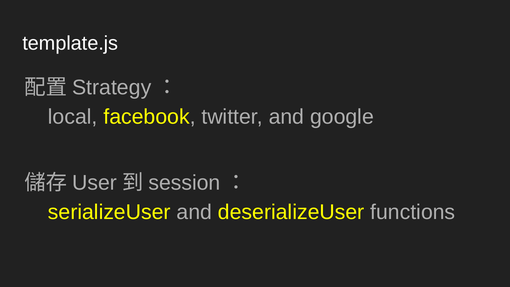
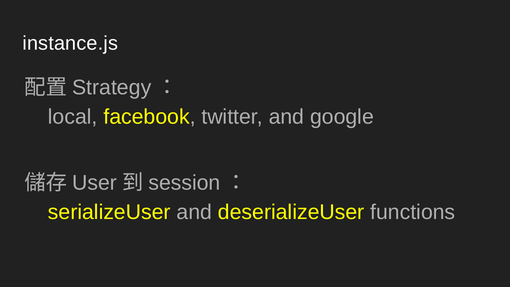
template.js: template.js -> instance.js (70, 43)
